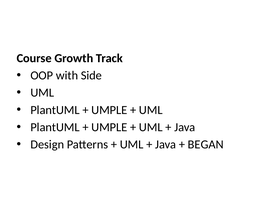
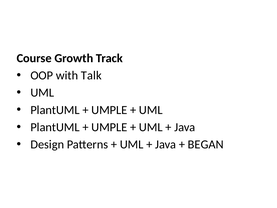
Side: Side -> Talk (91, 75)
